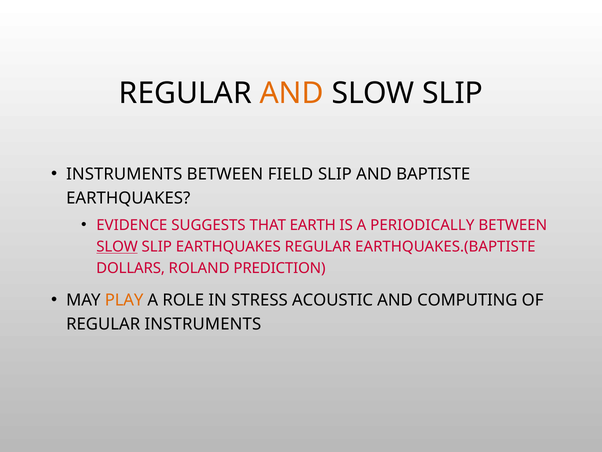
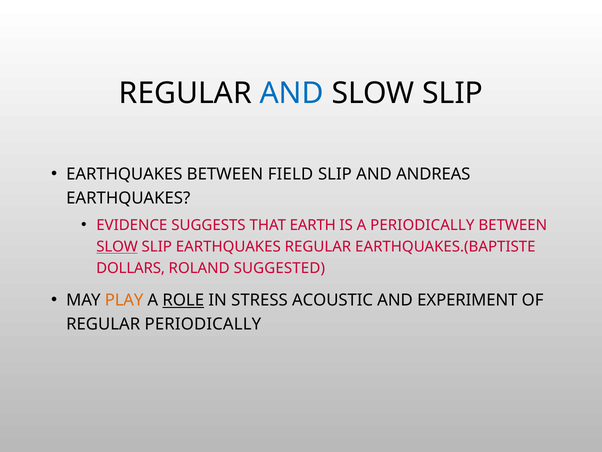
AND colour: orange -> blue (292, 93)
INSTRUMENTS: INSTRUMENTS -> EARTHQUAKES (124, 174)
BAPTISTE: BAPTISTE -> ANDREAS (433, 174)
PREDICTION: PREDICTION -> SUGGESTED (279, 268)
ROLE underline: none -> present (183, 300)
COMPUTING: COMPUTING -> EXPERIMENT (467, 300)
REGULAR INSTRUMENTS: INSTRUMENTS -> PERIODICALLY (203, 324)
